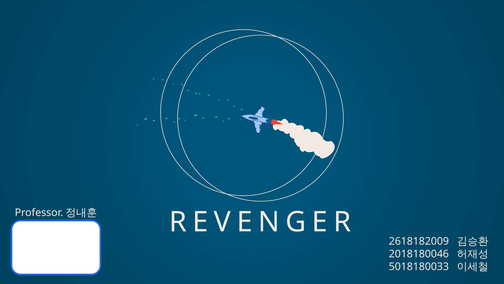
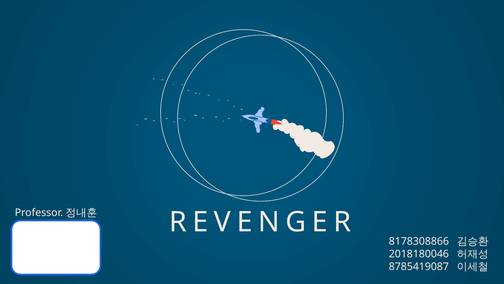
2618182009: 2618182009 -> 8178308866 (419, 241)
5018180033: 5018180033 -> 8785419087 (419, 266)
